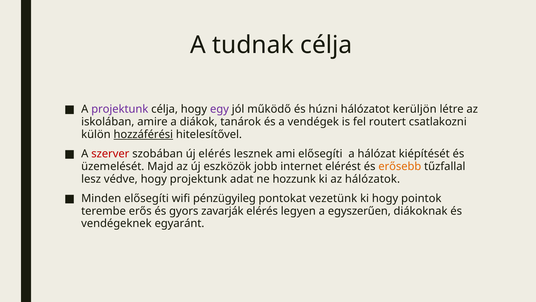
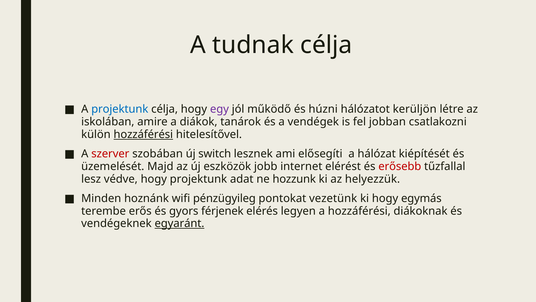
projektunk colour: purple -> blue (120, 109)
routert: routert -> jobban (387, 122)
új elérés: elérés -> switch (215, 153)
erősebb colour: orange -> red (400, 166)
hálózatok: hálózatok -> helyezzük (372, 179)
Minden elősegíti: elősegíti -> hoznánk (147, 198)
pointok: pointok -> egymás (421, 198)
zavarják: zavarják -> férjenek (222, 211)
a egyszerűen: egyszerűen -> hozzáférési (359, 211)
egyaránt underline: none -> present (179, 223)
